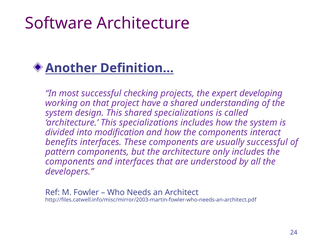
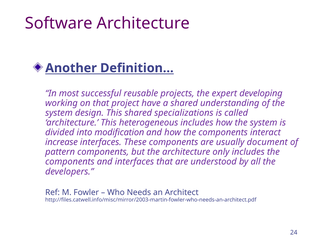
checking: checking -> reusable (141, 93)
This specializations: specializations -> heterogeneous (149, 123)
benefits: benefits -> increase (61, 142)
usually successful: successful -> document (267, 142)
